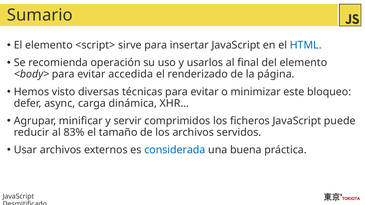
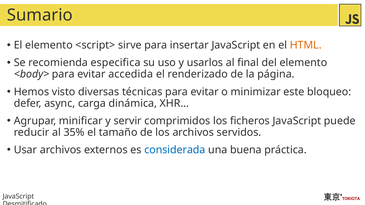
HTML colour: blue -> orange (306, 45)
operación: operación -> especifica (116, 63)
83%: 83% -> 35% (74, 133)
